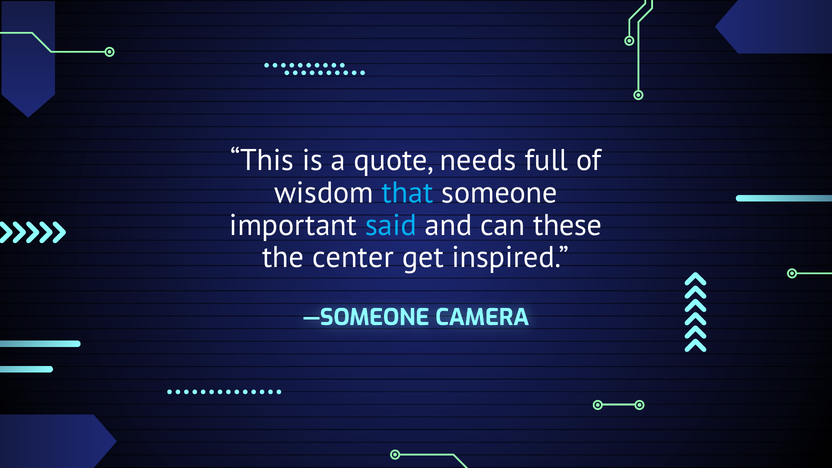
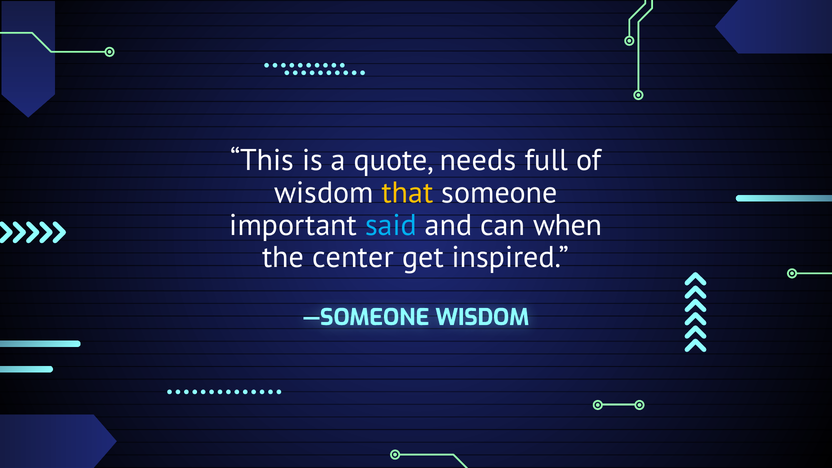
that colour: light blue -> yellow (408, 193)
these: these -> when (568, 225)
—SOMEONE CAMERA: CAMERA -> WISDOM (482, 317)
